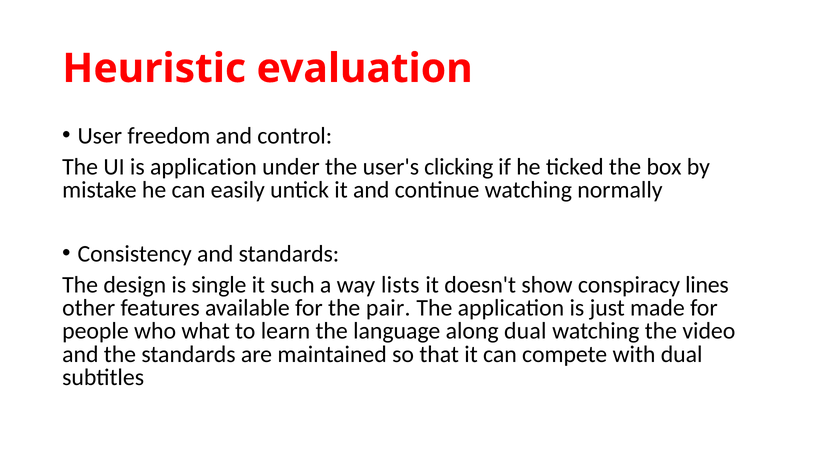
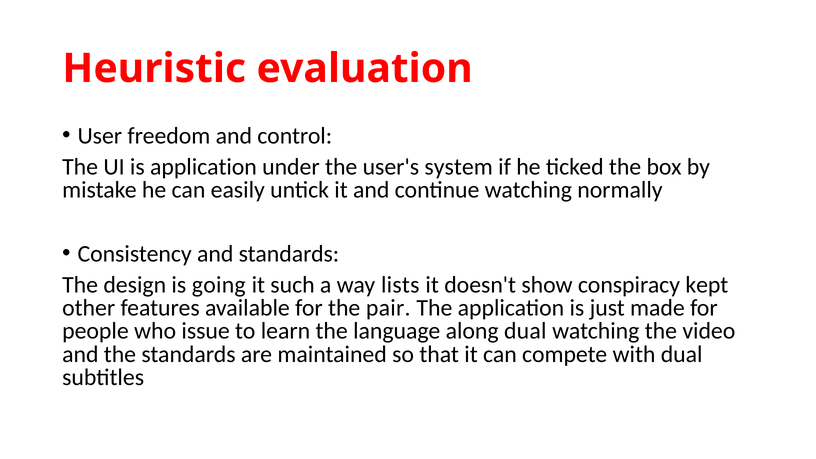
clicking: clicking -> system (459, 167)
single: single -> going (219, 285)
lines: lines -> kept (707, 285)
what: what -> issue (206, 331)
